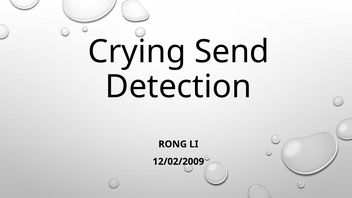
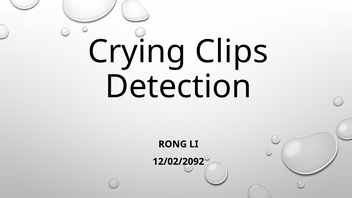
Send: Send -> Clips (232, 52)
12/02/2009: 12/02/2009 -> 12/02/2092 (178, 162)
